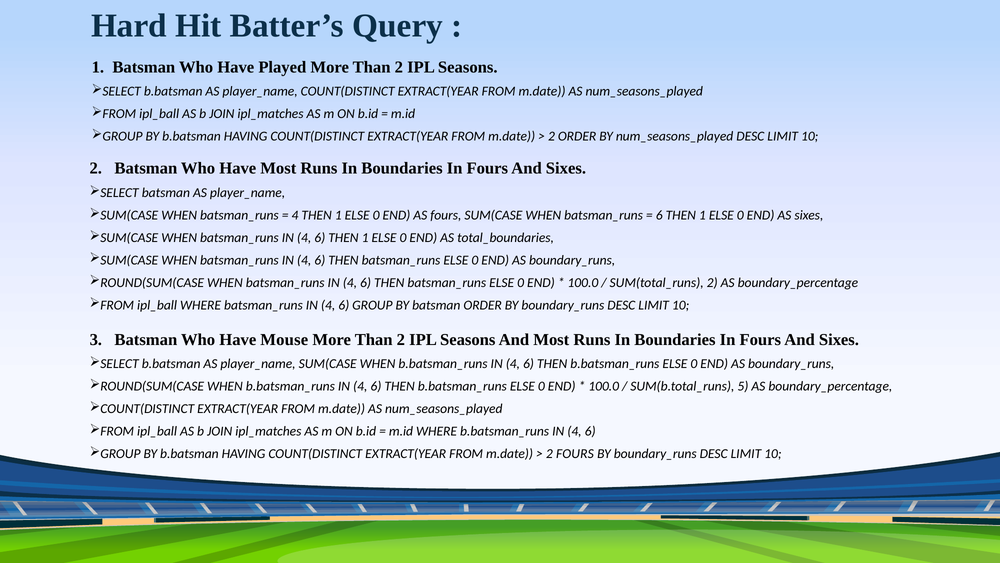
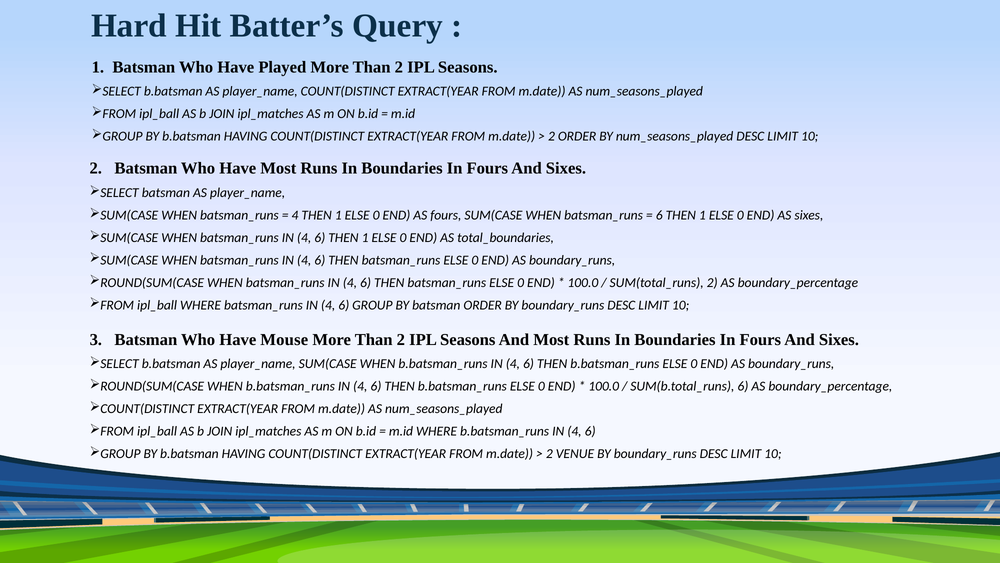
SUM(b.total_runs 5: 5 -> 6 (743, 386)
2 FOURS: FOURS -> VENUE (575, 454)
